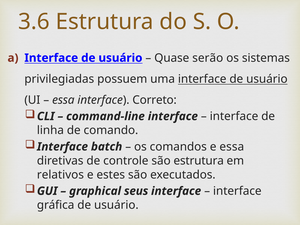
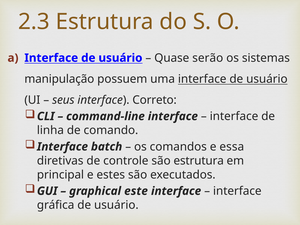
3.6: 3.6 -> 2.3 (34, 22)
privilegiadas: privilegiadas -> manipulação (59, 79)
essa: essa -> seus (63, 100)
relativos: relativos -> principal (60, 175)
seus: seus -> este (136, 191)
